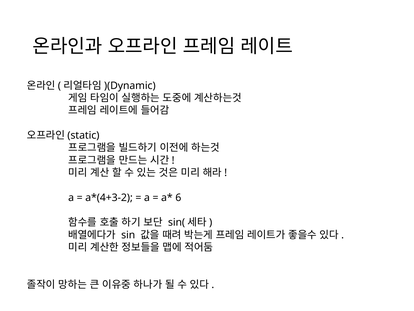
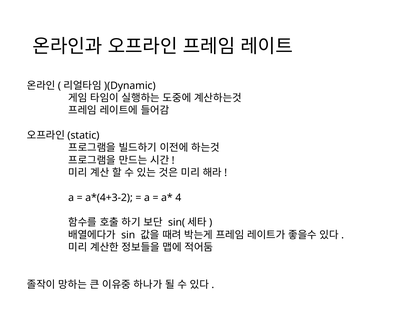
6: 6 -> 4 (178, 197)
